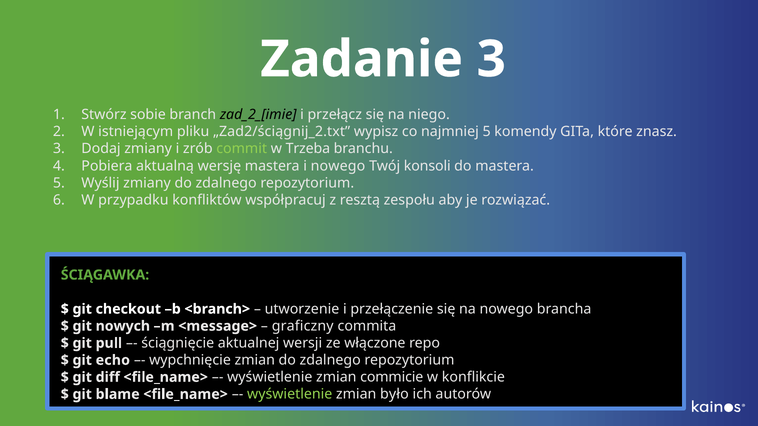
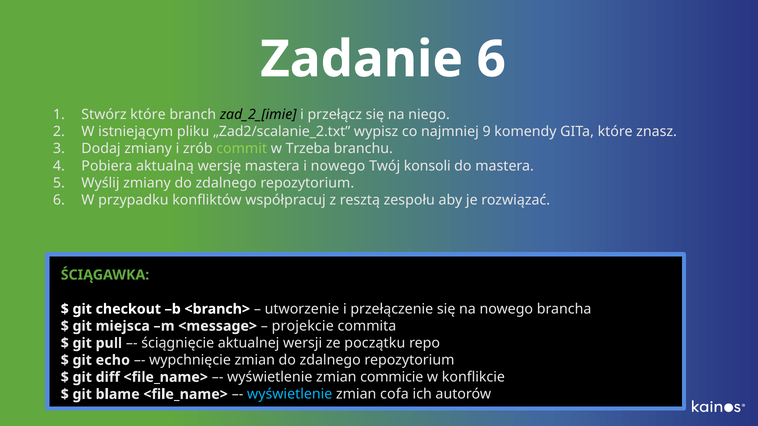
Zadanie 3: 3 -> 6 (491, 59)
Stwórz sobie: sobie -> które (148, 115)
„Zad2/ściągnij_2.txt: „Zad2/ściągnij_2.txt -> „Zad2/scalanie_2.txt (282, 132)
najmniej 5: 5 -> 9 (487, 132)
nowych: nowych -> miejsca (123, 326)
graficzny: graficzny -> projekcie (303, 326)
włączone: włączone -> początku (375, 343)
wyświetlenie colour: light green -> light blue (290, 395)
było: było -> cofa (394, 395)
